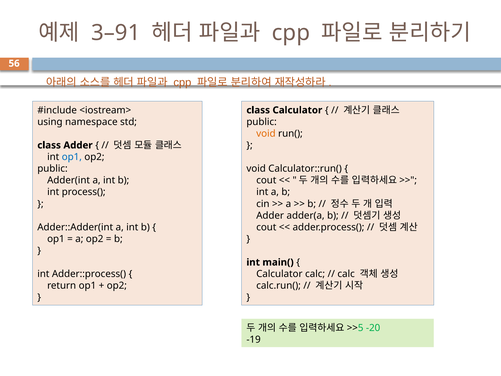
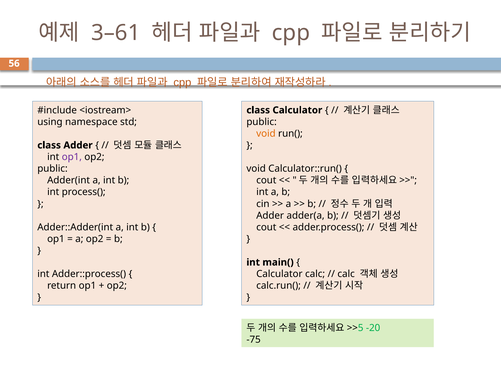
3–91: 3–91 -> 3–61 (116, 33)
op1 colour: blue -> purple (72, 157)
-19: -19 -> -75 (254, 339)
